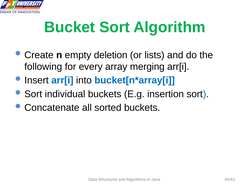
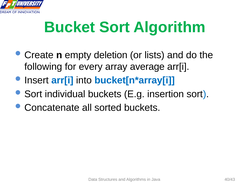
merging: merging -> average (147, 67)
